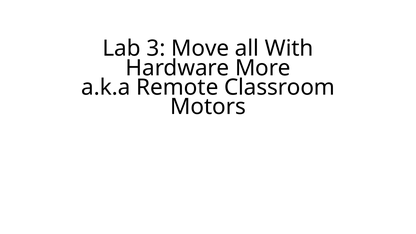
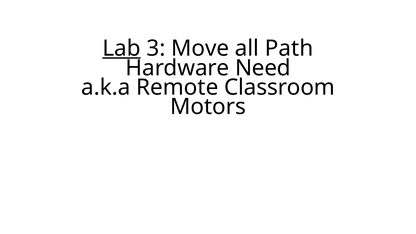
Lab underline: none -> present (122, 48)
With: With -> Path (289, 48)
More: More -> Need (263, 68)
